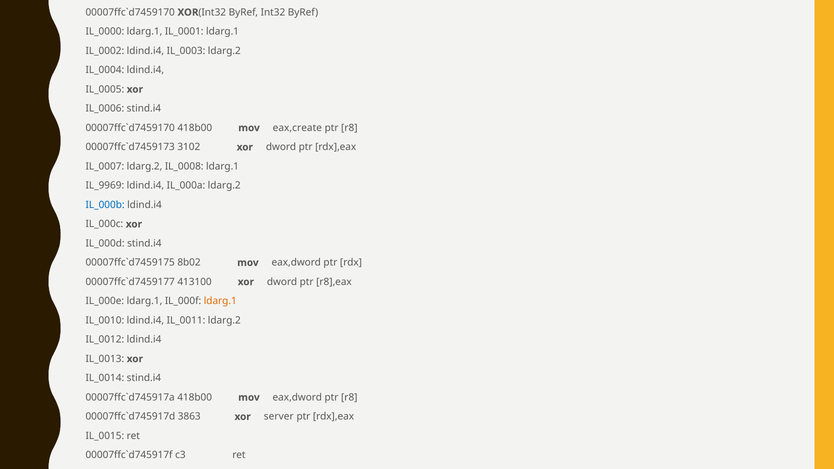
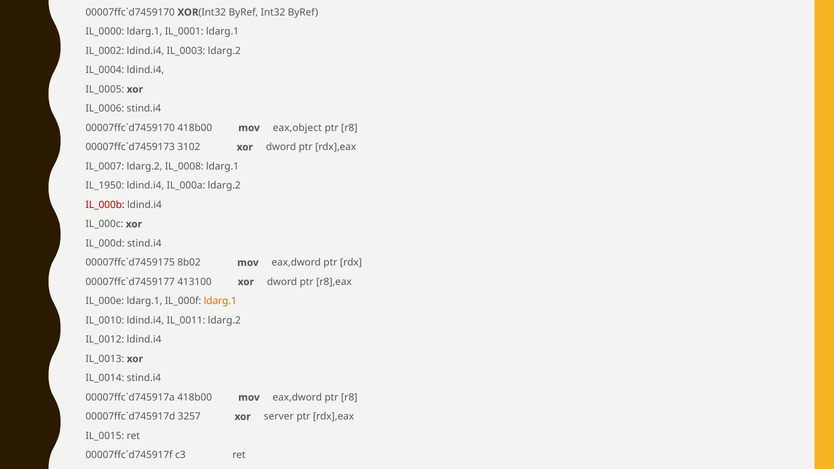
eax,create: eax,create -> eax,object (297, 128)
IL_9969: IL_9969 -> IL_1950 (105, 186)
IL_000b colour: blue -> red (105, 205)
3863: 3863 -> 3257 (189, 417)
